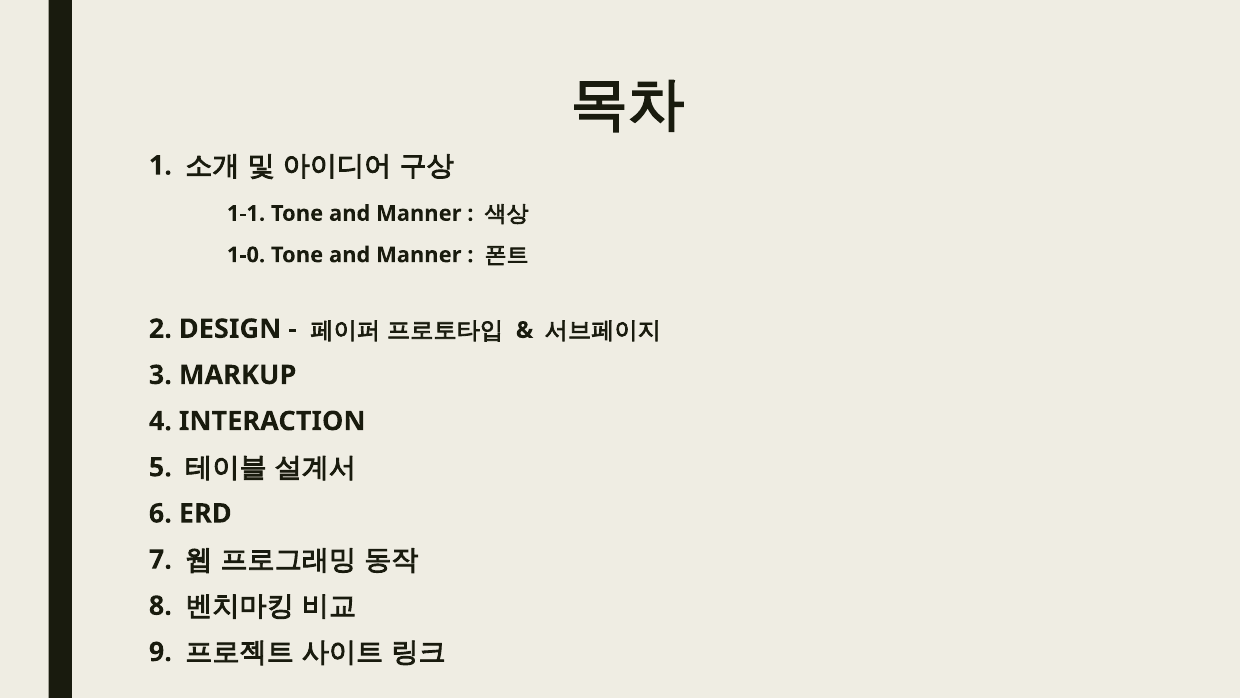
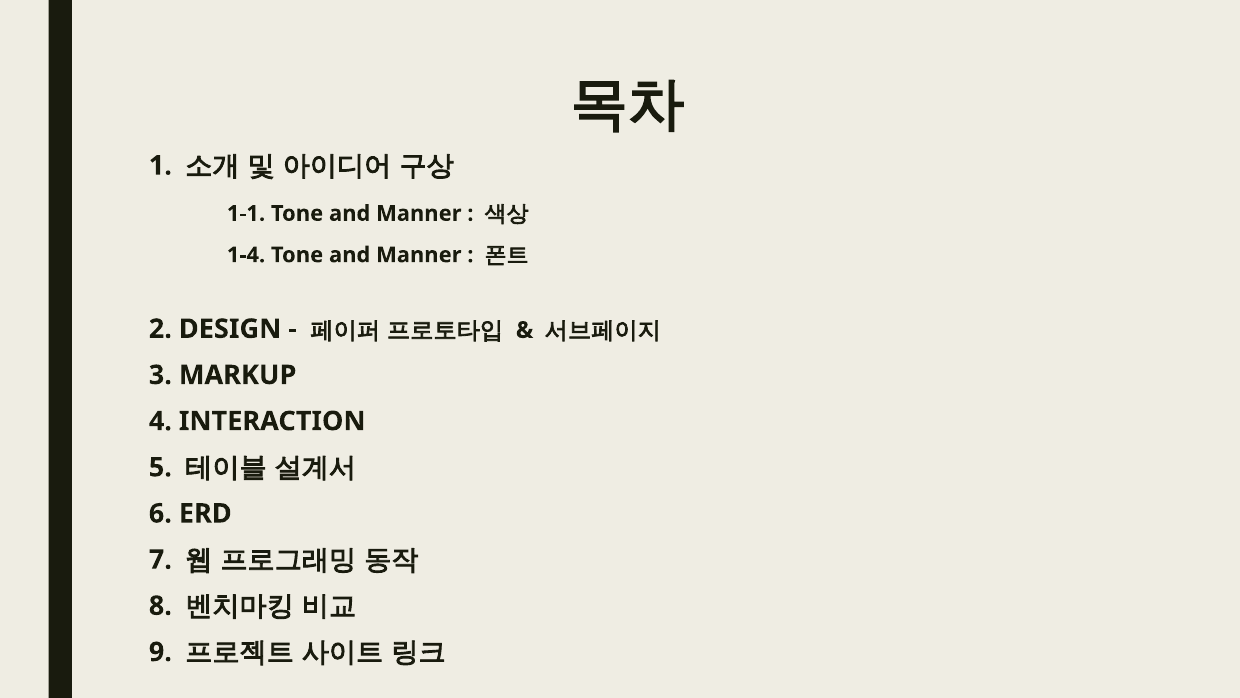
1-0: 1-0 -> 1-4 (246, 255)
